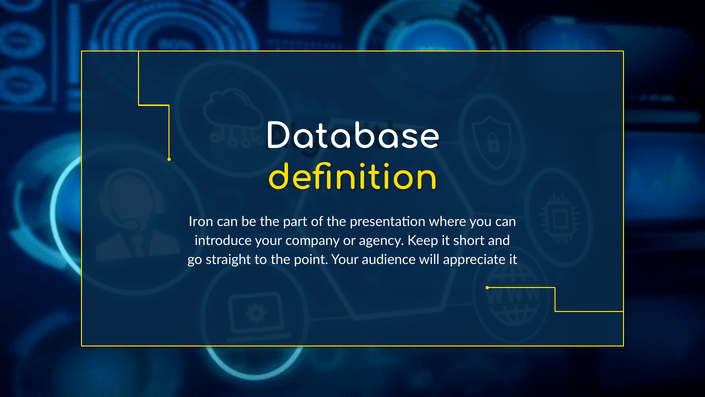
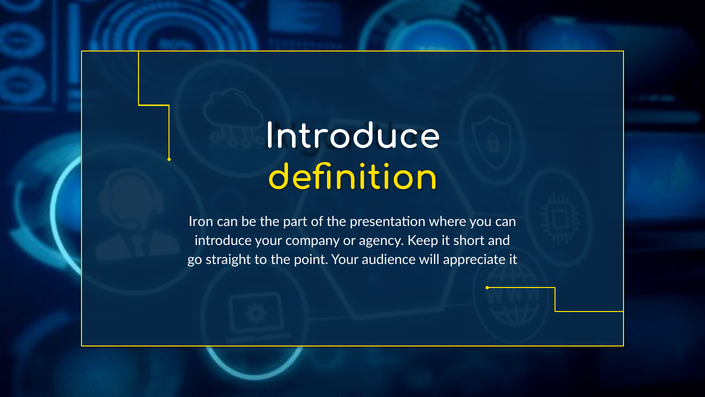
Database: Database -> Introduce (353, 136)
